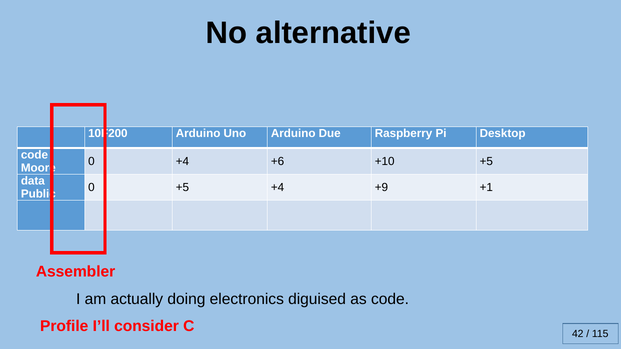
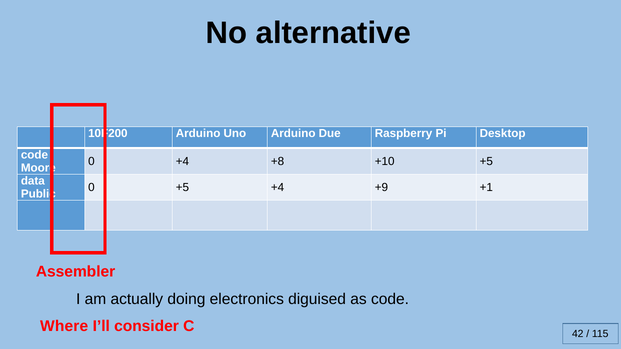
+6: +6 -> +8 (278, 161)
Profile: Profile -> Where (64, 327)
